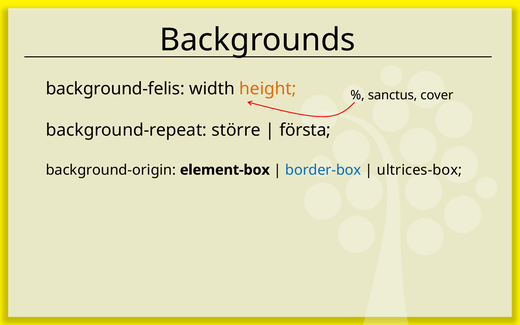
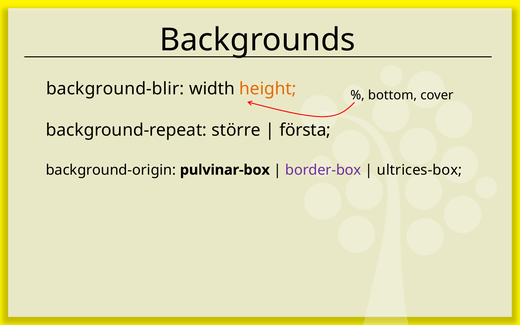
background-felis: background-felis -> background-blir (115, 89)
sanctus: sanctus -> bottom (392, 95)
element-box: element-box -> pulvinar-box (225, 170)
border-box colour: blue -> purple (323, 170)
